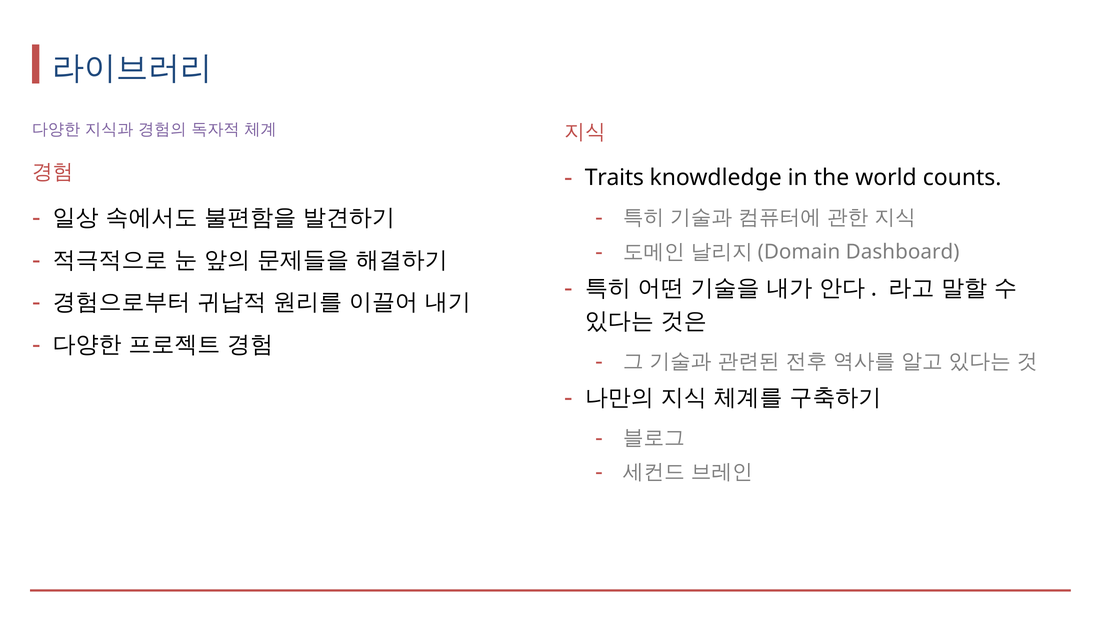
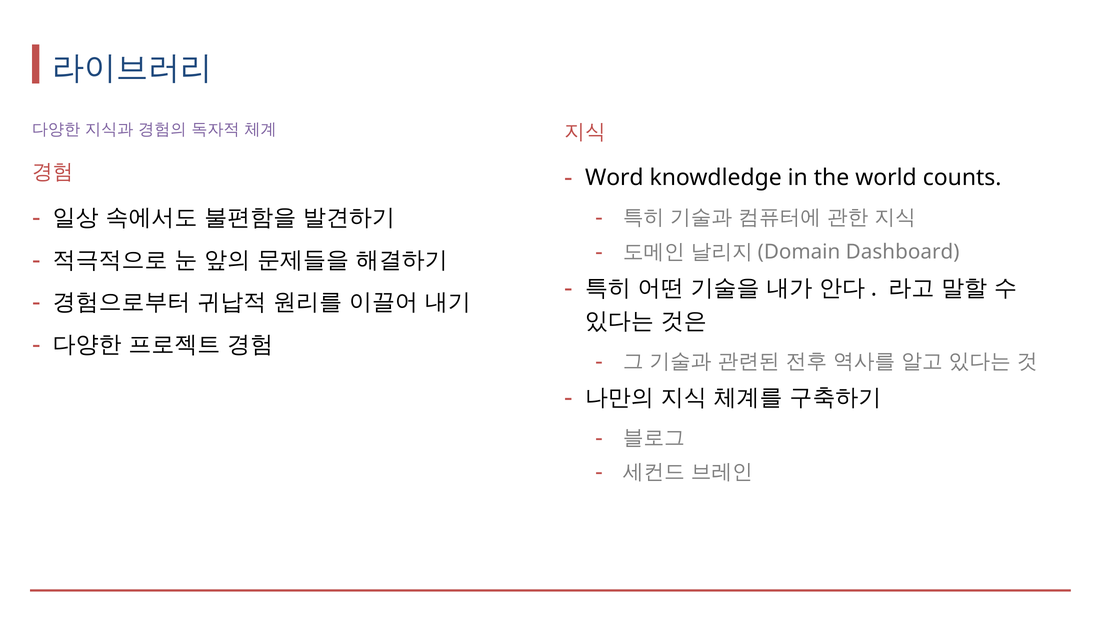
Traits: Traits -> Word (614, 178)
